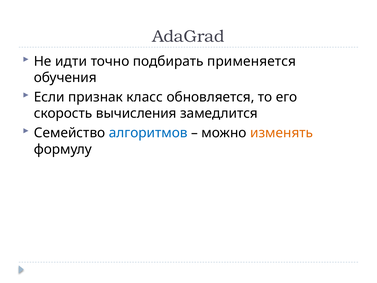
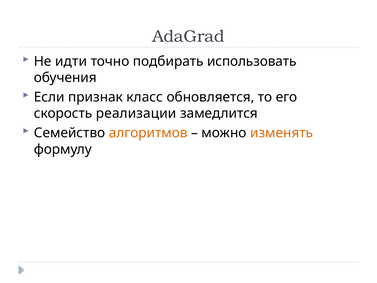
применяется: применяется -> использовать (252, 61)
вычисления: вычисления -> реализации (136, 113)
алгоритмов colour: blue -> orange (148, 133)
